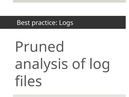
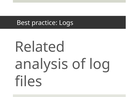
Pruned: Pruned -> Related (40, 47)
